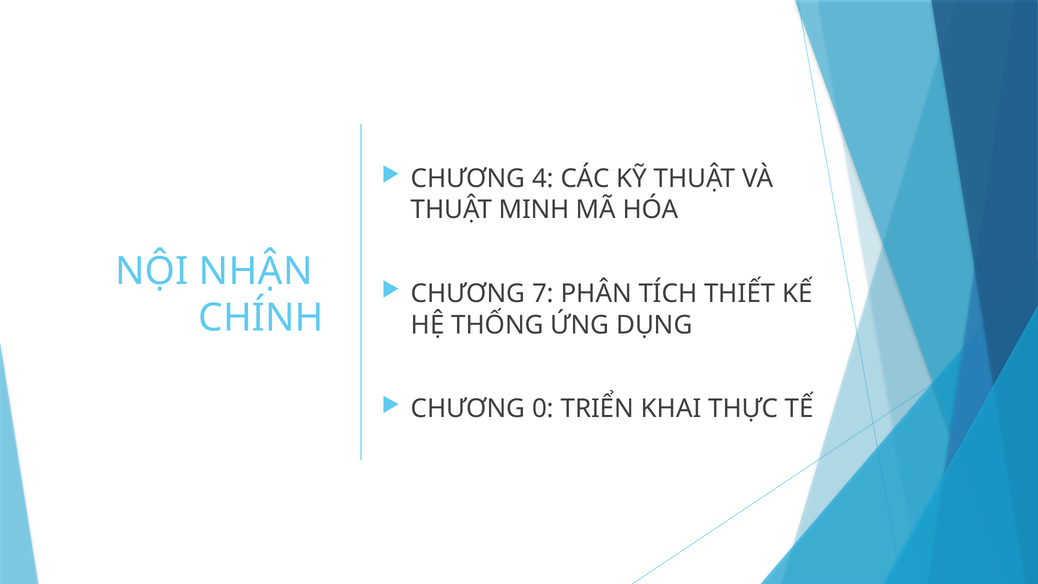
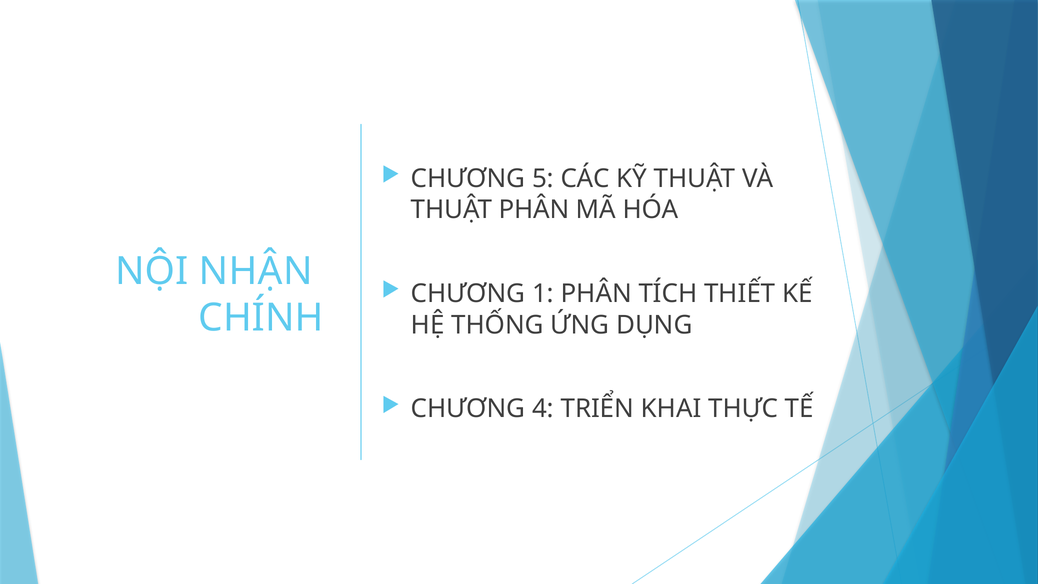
4: 4 -> 5 (543, 179)
THUẬT MINH: MINH -> PHÂN (534, 210)
7: 7 -> 1 (543, 294)
0: 0 -> 4 (543, 409)
